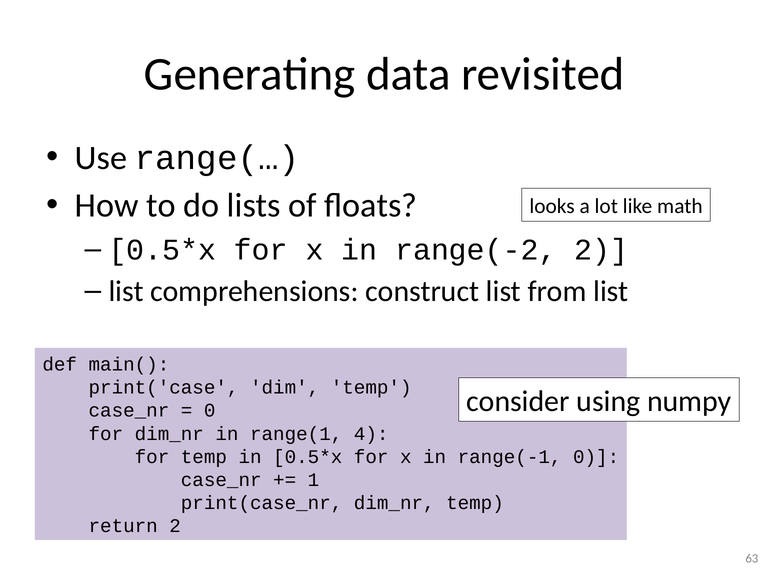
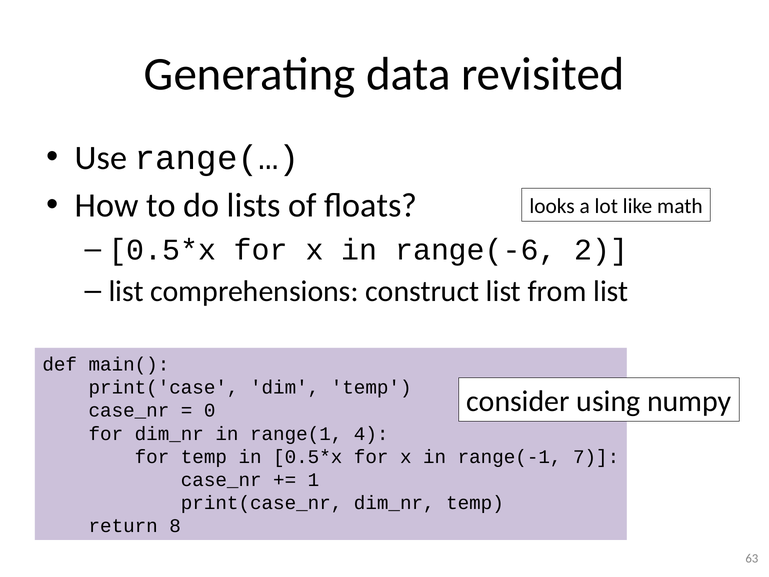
range(-2: range(-2 -> range(-6 (476, 250)
range(-1 0: 0 -> 7 (596, 457)
return 2: 2 -> 8 (175, 526)
